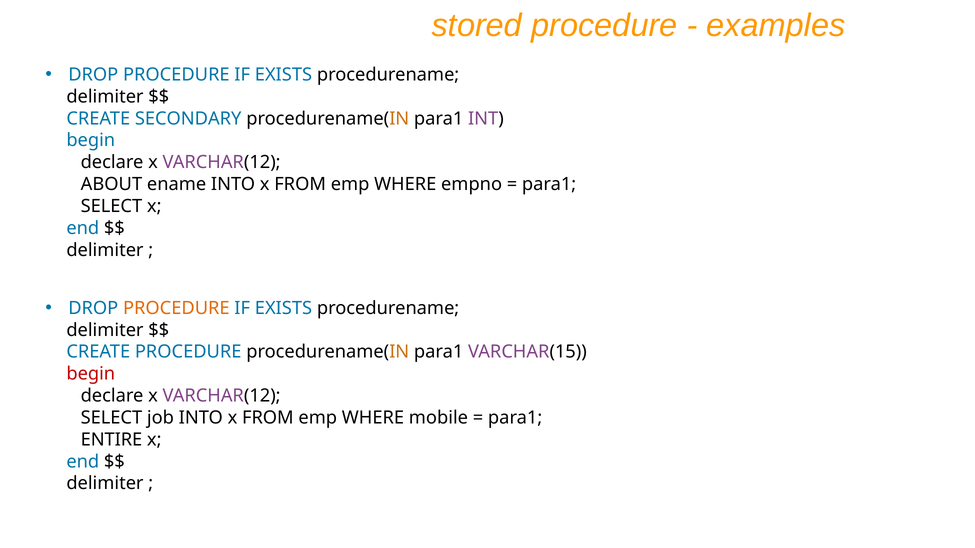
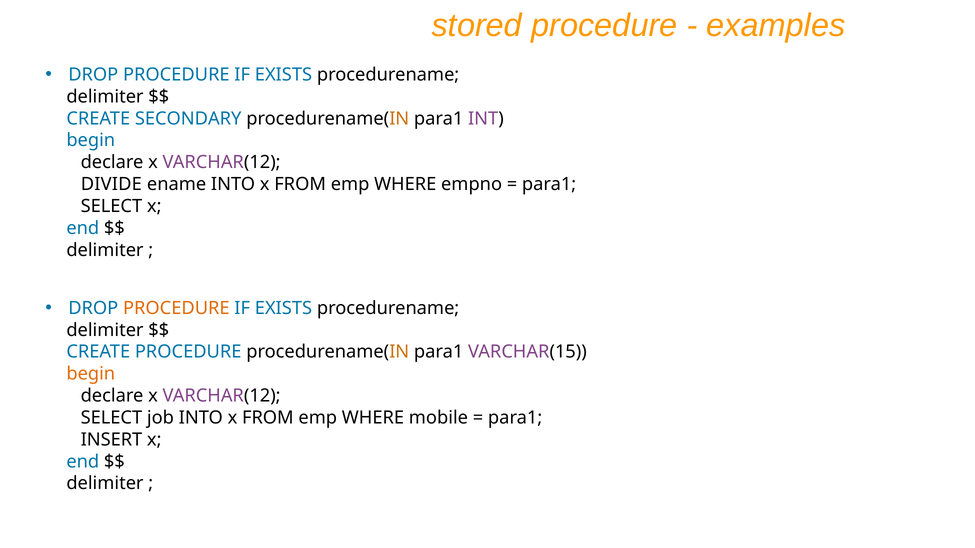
ABOUT: ABOUT -> DIVIDE (111, 184)
begin colour: red -> orange (91, 374)
ENTIRE: ENTIRE -> INSERT (111, 440)
